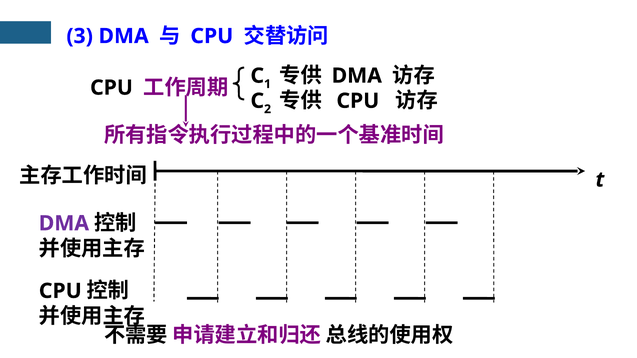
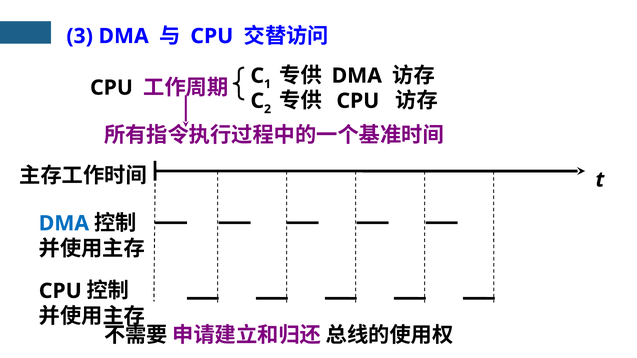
DMA colour: purple -> blue (64, 224)
